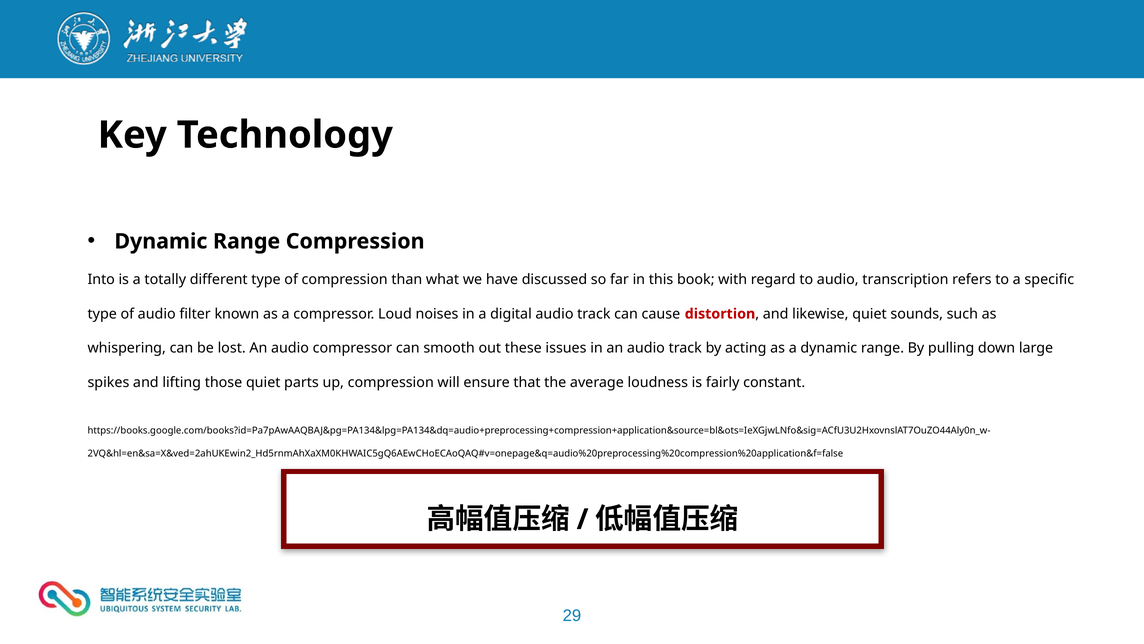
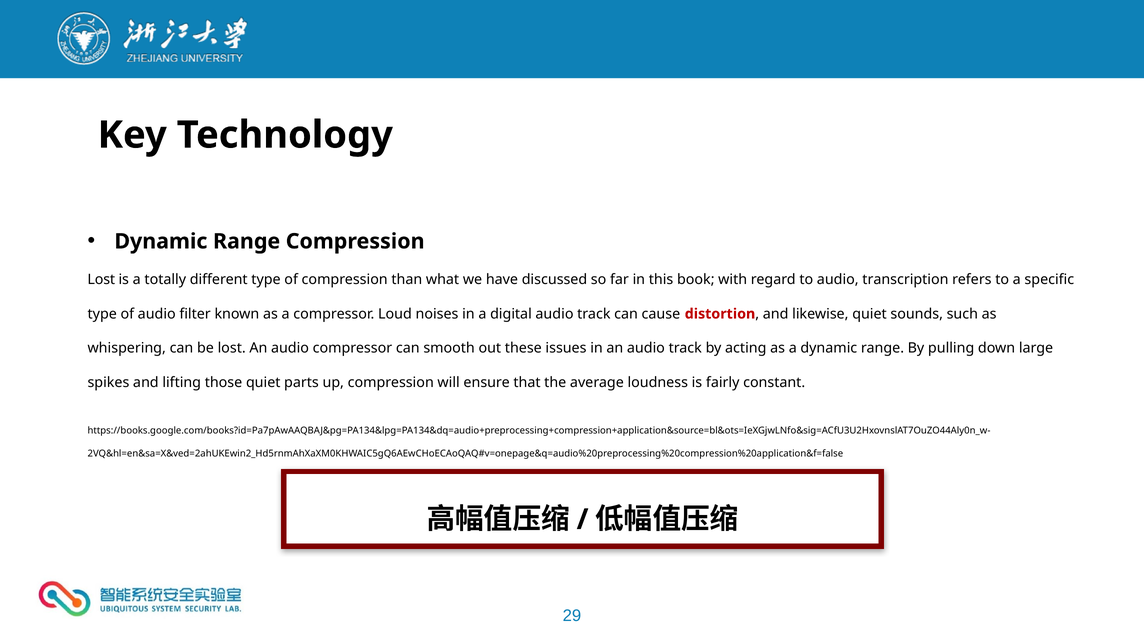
Into: Into -> Lost (101, 279)
